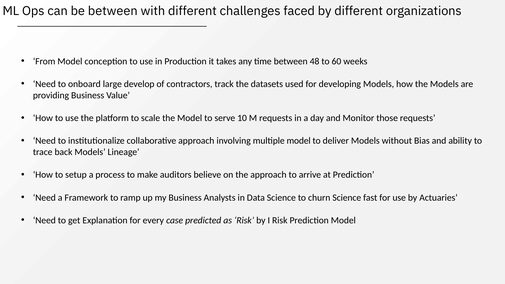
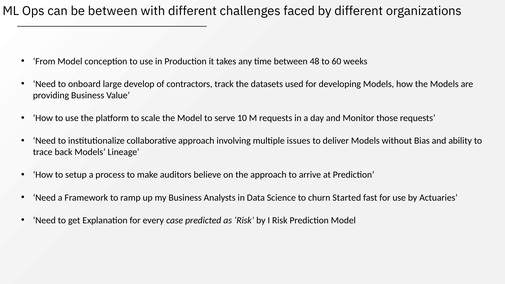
multiple model: model -> issues (299, 141)
churn Science: Science -> Started (347, 198)
